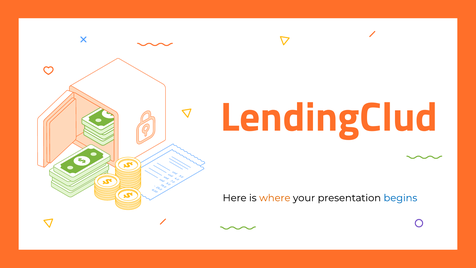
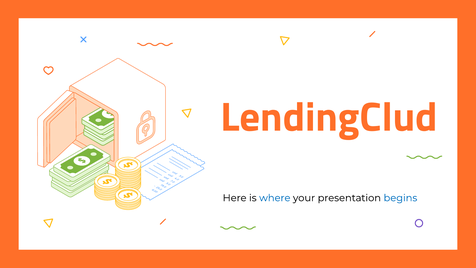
where colour: orange -> blue (275, 198)
